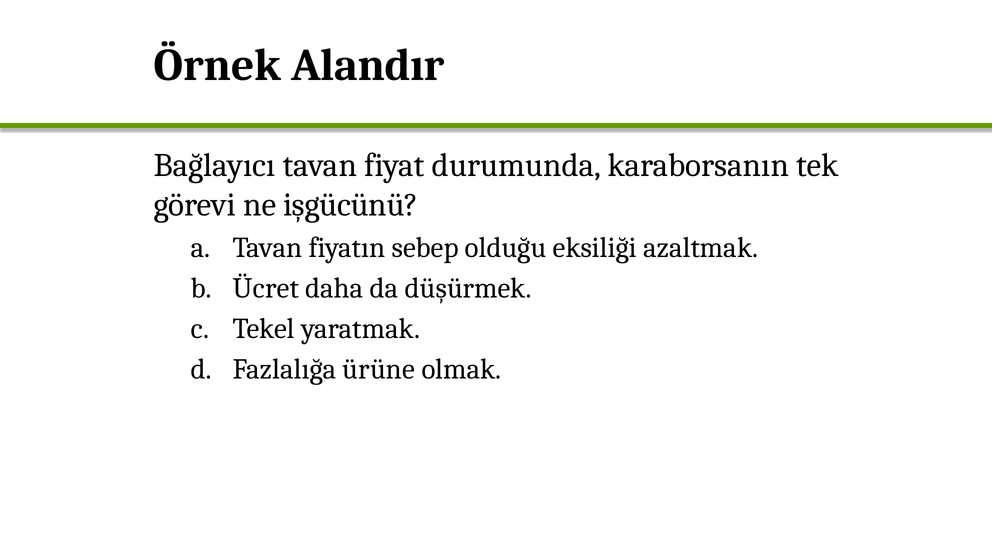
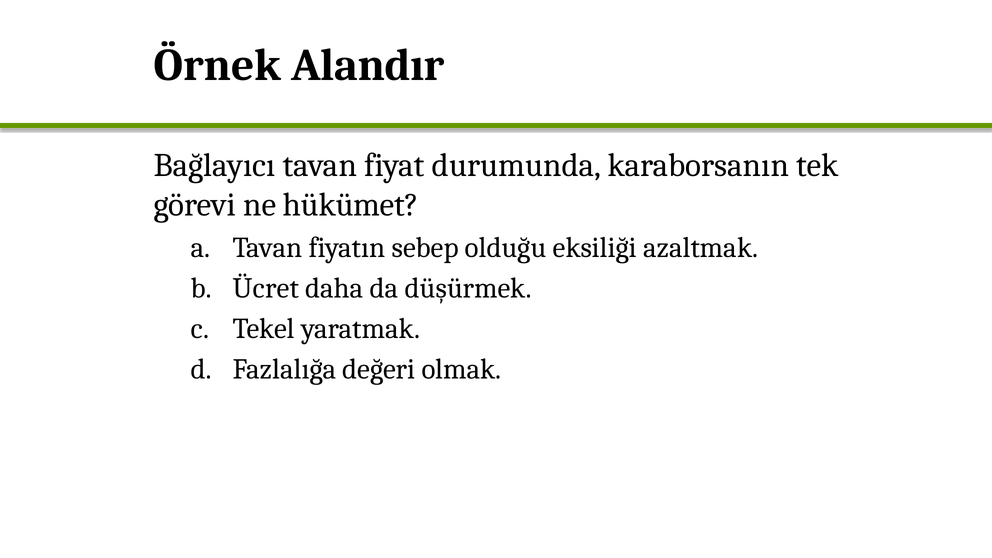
işgücünü: işgücünü -> hükümet (351, 205)
ürüne: ürüne -> değeri (379, 369)
